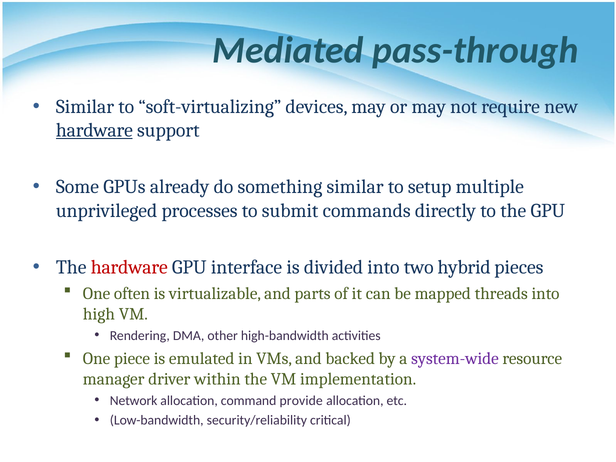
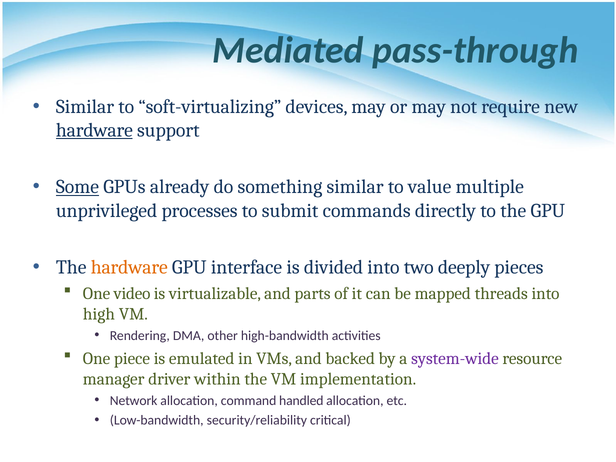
Some underline: none -> present (77, 187)
setup: setup -> value (430, 187)
hardware colour: red -> orange (129, 267)
hybrid: hybrid -> deeply (464, 267)
often: often -> video (132, 293)
provide: provide -> handled (301, 401)
